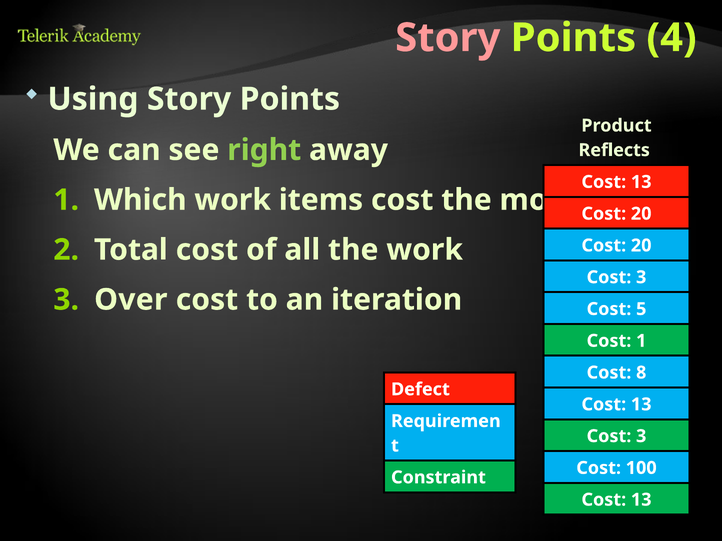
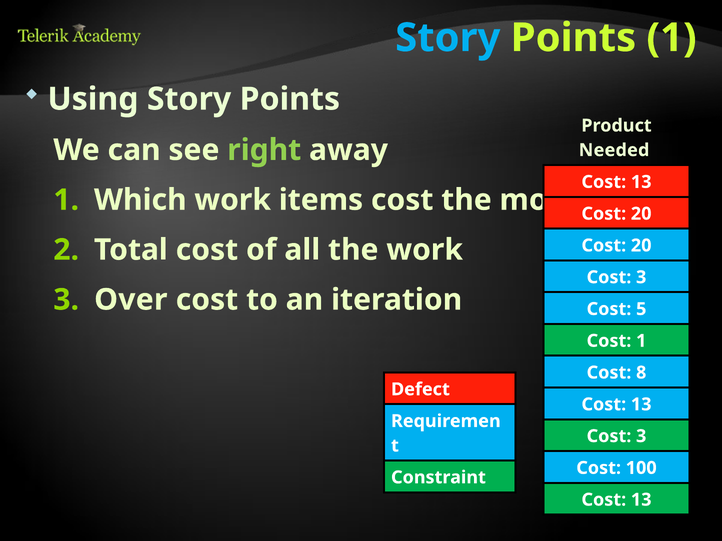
Story colour: pink -> light blue (448, 38)
Points 4: 4 -> 1 (672, 38)
Reflects: Reflects -> Needed (614, 150)
